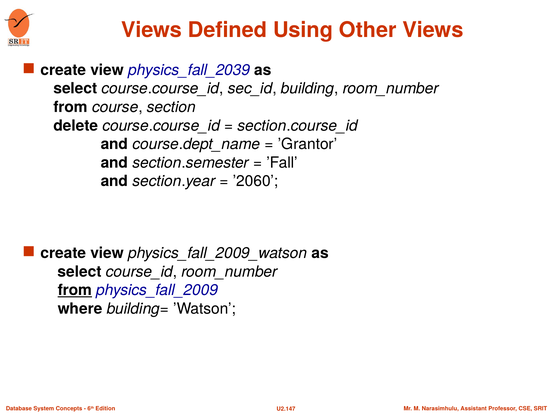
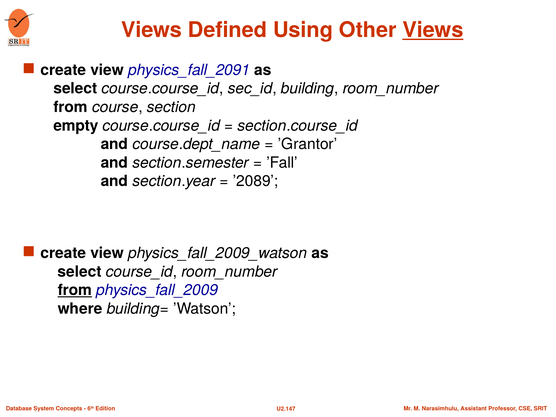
Views underline: none -> present (433, 30)
physics_fall_2039: physics_fall_2039 -> physics_fall_2091 (189, 70)
delete: delete -> empty (76, 126)
’2060: ’2060 -> ’2089 (256, 181)
